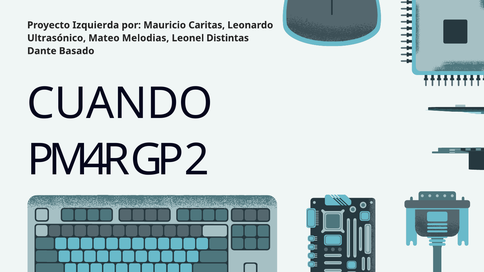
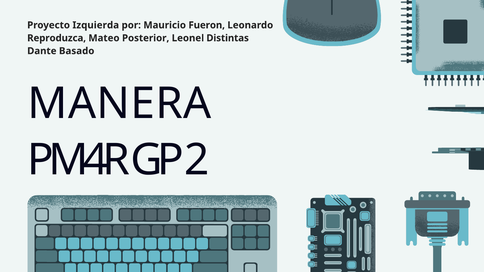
Caritas: Caritas -> Fueron (207, 25)
Ultrasónico: Ultrasónico -> Reproduzca (57, 38)
Melodias: Melodias -> Posterior (146, 38)
CUANDO: CUANDO -> MANERA (120, 104)
